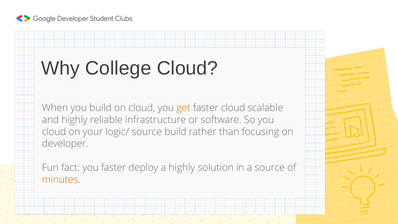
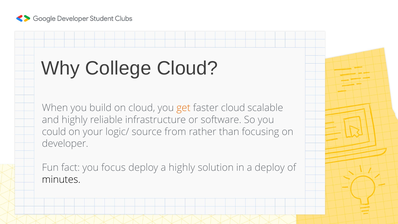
cloud: cloud -> could (54, 132)
source build: build -> from (175, 132)
you faster: faster -> focus (113, 167)
a source: source -> deploy (270, 167)
minutes colour: orange -> black (61, 179)
